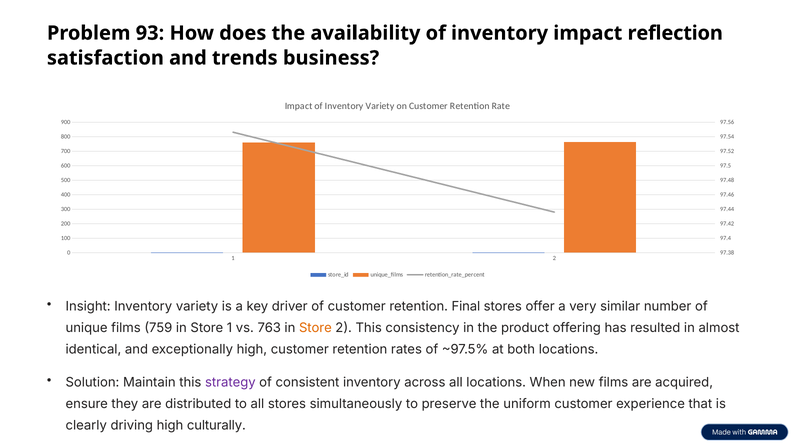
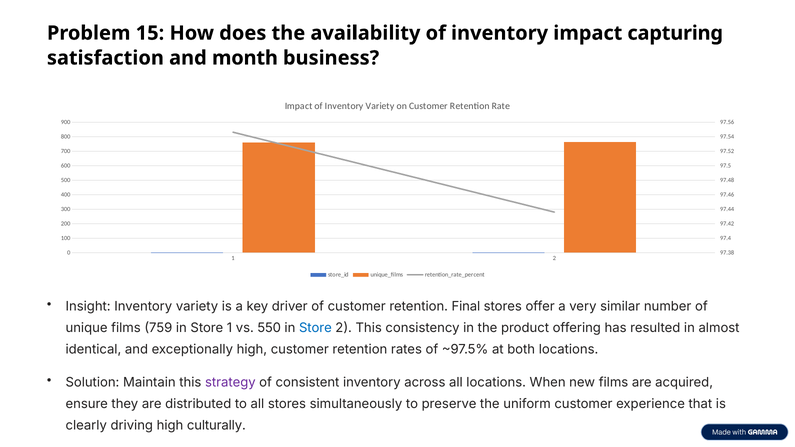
93: 93 -> 15 (150, 33)
reflection: reflection -> capturing (675, 33)
trends: trends -> month (245, 58)
763: 763 -> 550 (269, 328)
Store colour: orange -> blue (315, 328)
